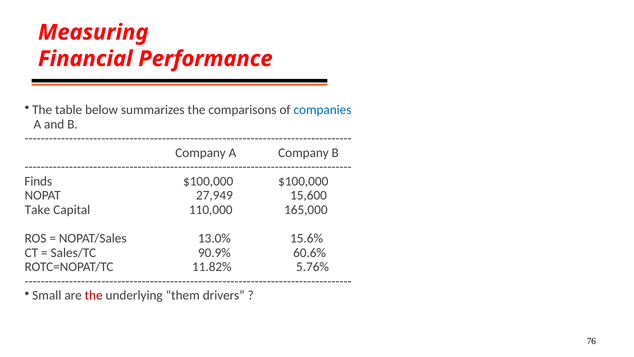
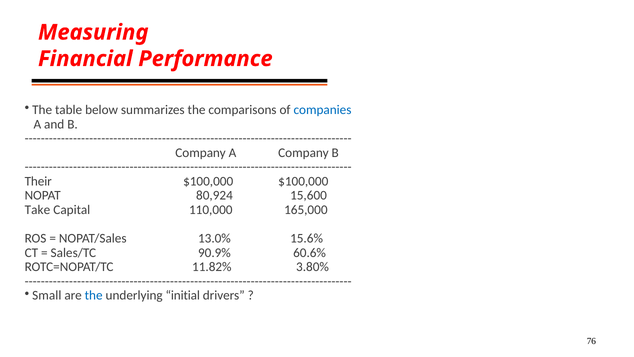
Finds: Finds -> Their (38, 181)
27,949: 27,949 -> 80,924 (214, 195)
5.76%: 5.76% -> 3.80% (313, 267)
the colour: red -> blue (94, 295)
them: them -> initial (183, 295)
